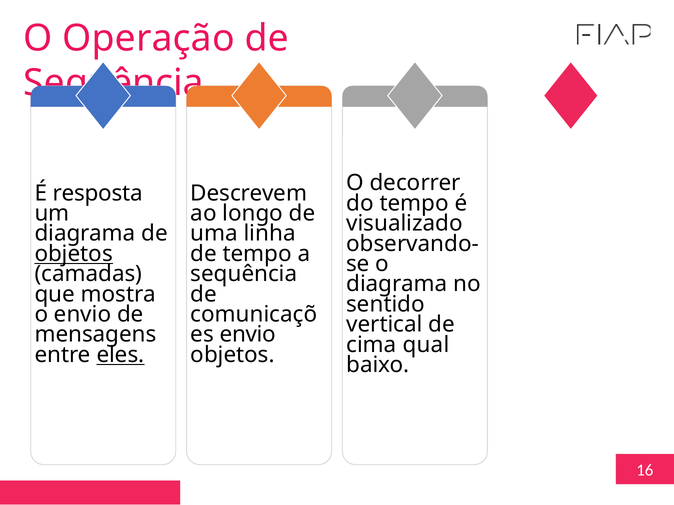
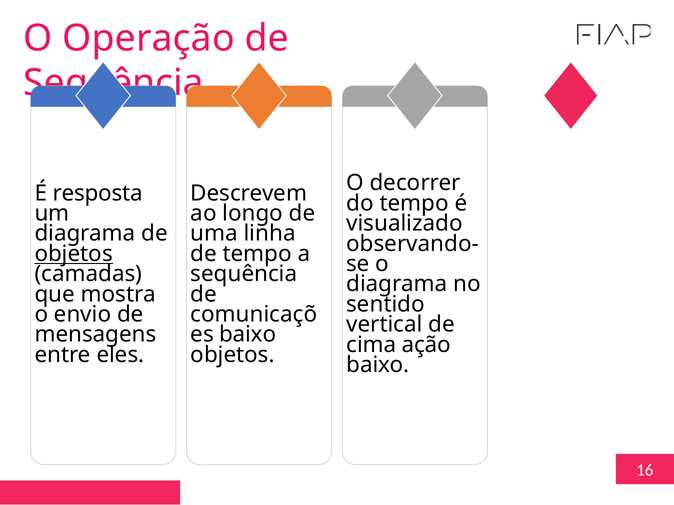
envio: envio -> baixo (248, 335)
qual: qual -> ação (426, 345)
eles underline: present -> none (120, 355)
